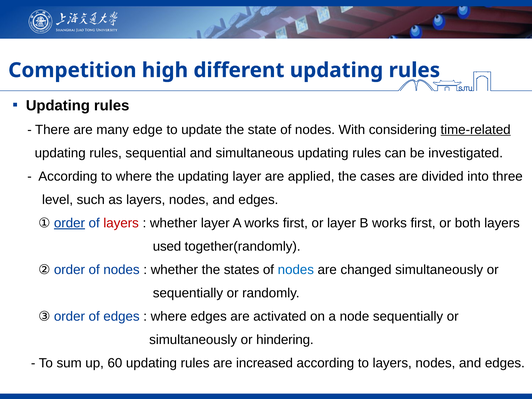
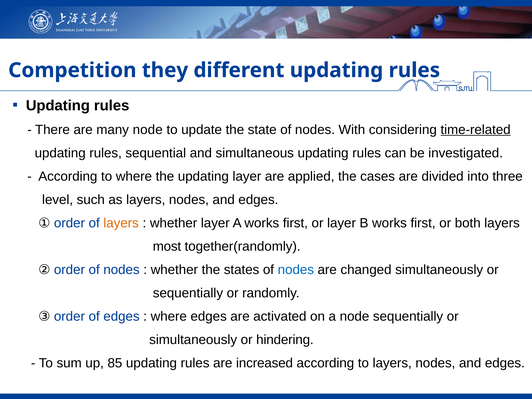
high: high -> they (165, 70)
many edge: edge -> node (148, 130)
order underline: present -> none (69, 223)
layers colour: red -> orange (121, 223)
used: used -> most (167, 246)
60: 60 -> 85 (115, 363)
